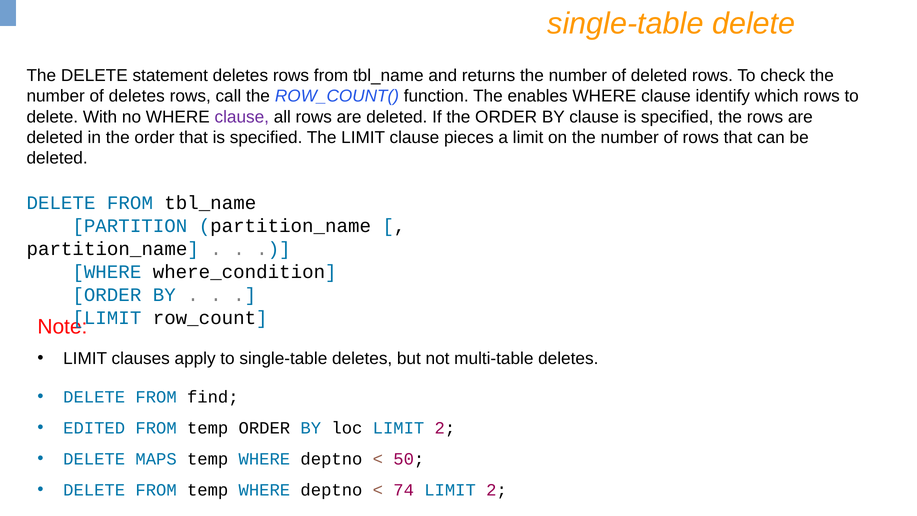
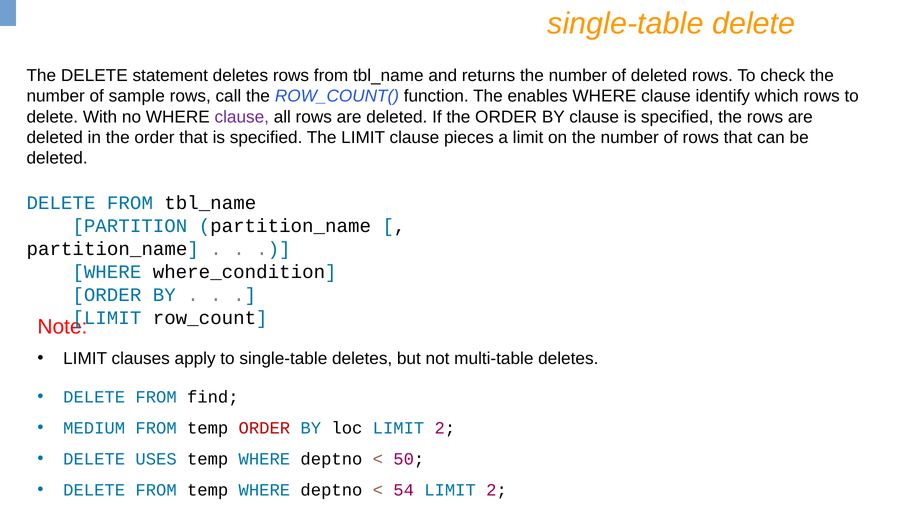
of deletes: deletes -> sample (137, 96)
EDITED: EDITED -> MEDIUM (94, 428)
ORDER colour: black -> red (264, 428)
MAPS: MAPS -> USES (156, 459)
74: 74 -> 54 (404, 490)
